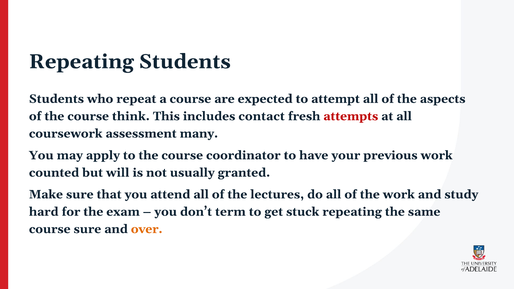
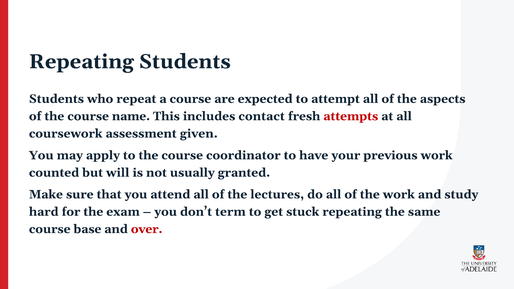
think: think -> name (131, 116)
many: many -> given (199, 134)
course sure: sure -> base (87, 229)
over colour: orange -> red (147, 229)
